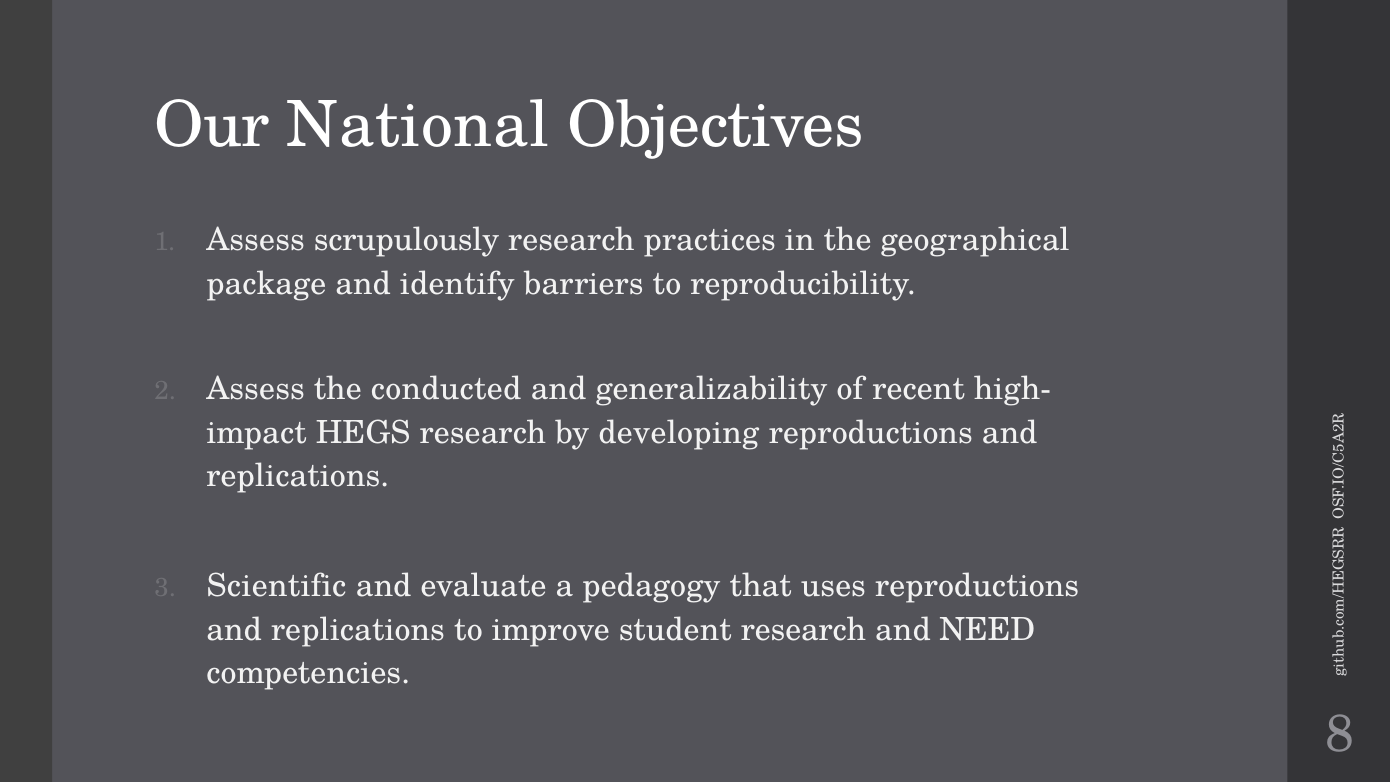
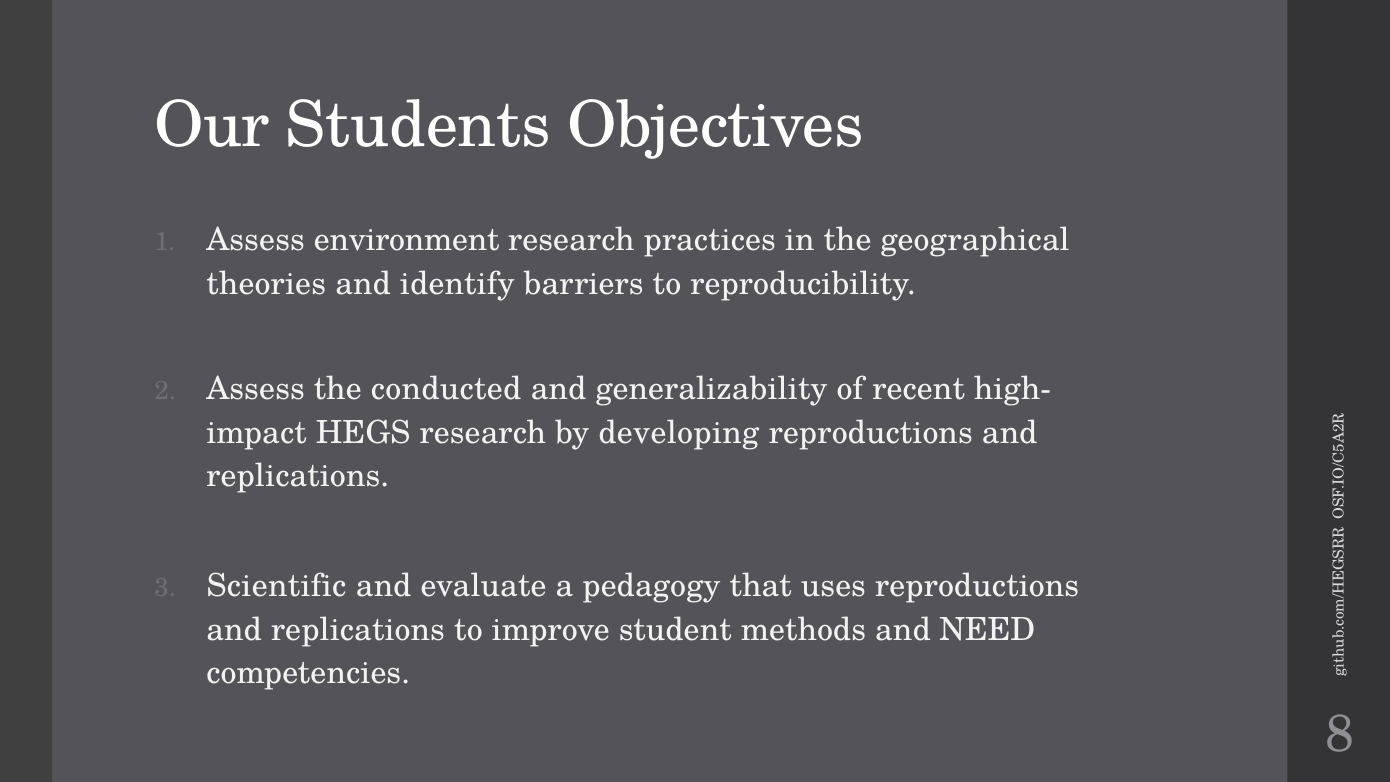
National: National -> Students (418, 126)
scrupulously: scrupulously -> environment (407, 240)
package: package -> theories (266, 284)
student research: research -> methods (803, 630)
